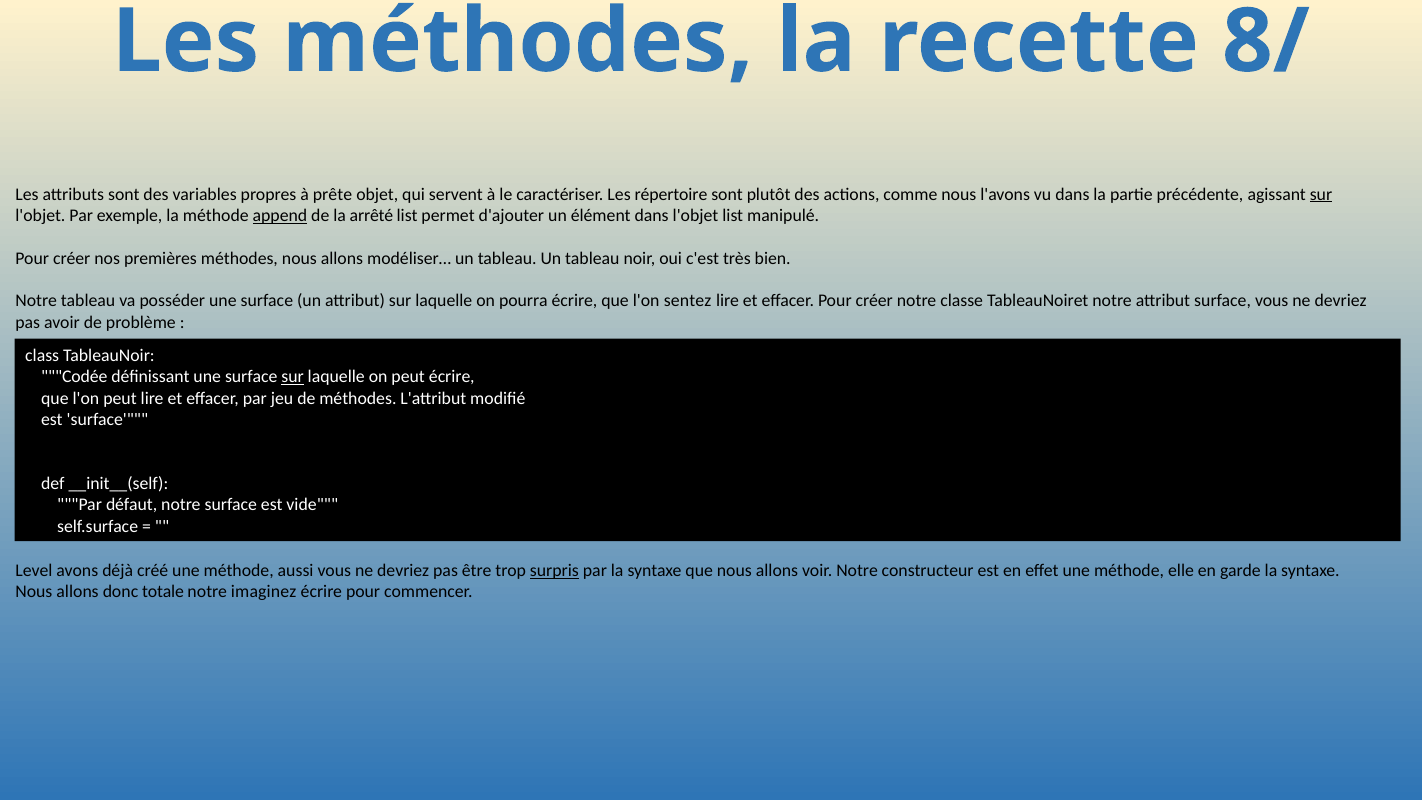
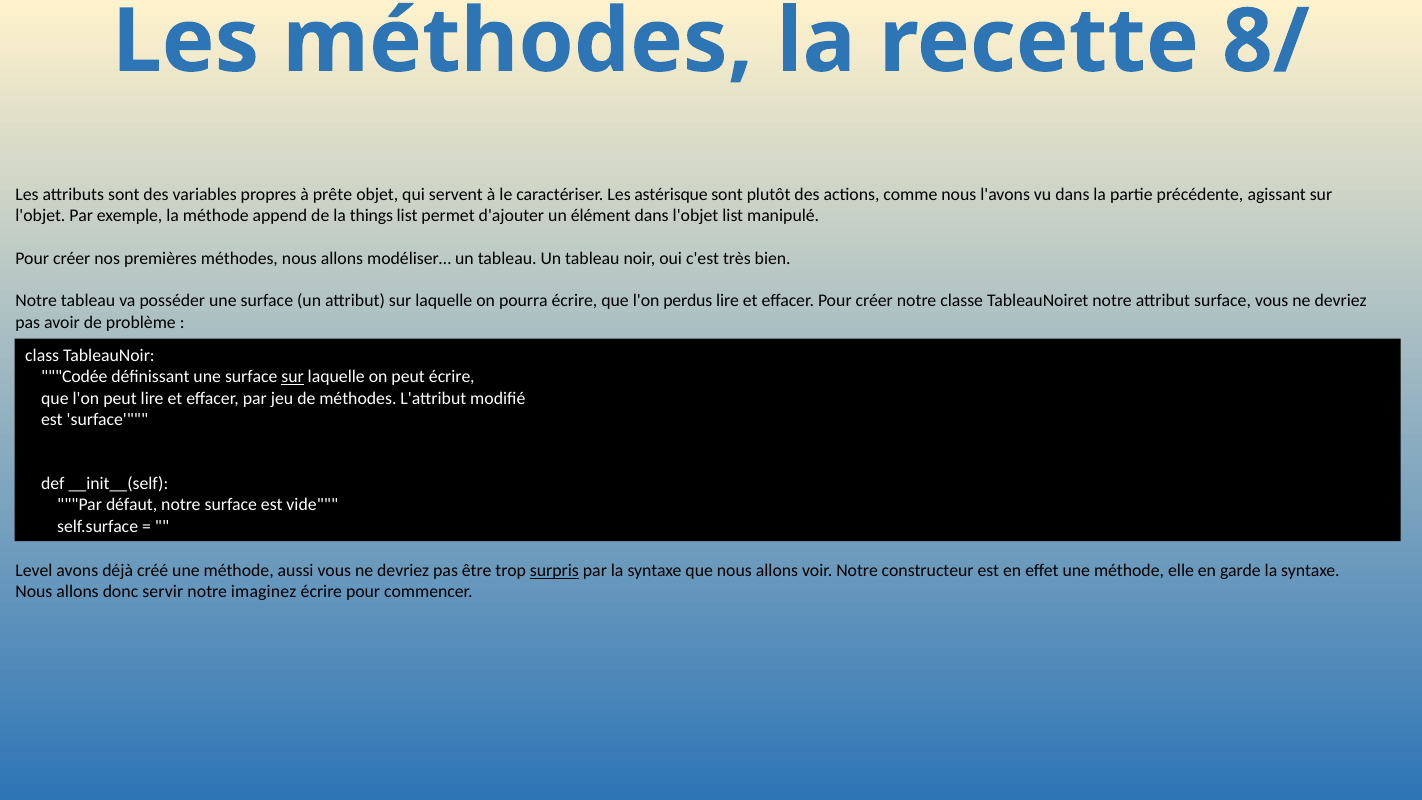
répertoire: répertoire -> astérisque (671, 194)
sur underline: present -> none (1321, 194)
append underline: present -> none (280, 216)
arrêté: arrêté -> things (371, 216)
sentez: sentez -> perdus (688, 301)
totale: totale -> servir (163, 592)
